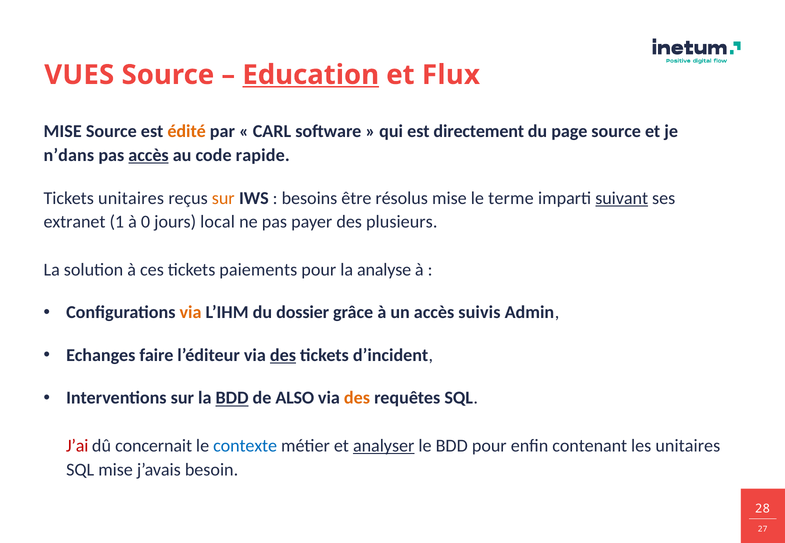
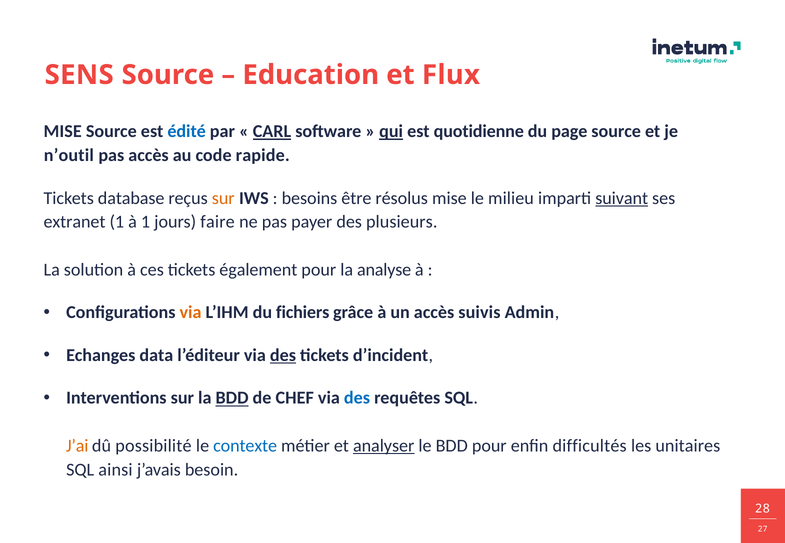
VUES: VUES -> SENS (79, 75)
Education underline: present -> none (311, 75)
édité colour: orange -> blue (187, 132)
CARL underline: none -> present (272, 132)
qui underline: none -> present (391, 132)
directement: directement -> quotidienne (479, 132)
n’dans: n’dans -> n’outil (69, 155)
accès underline: present -> none (149, 155)
Tickets unitaires: unitaires -> database (131, 198)
terme: terme -> milieu (511, 198)
à 0: 0 -> 1 (146, 222)
local: local -> faire (218, 222)
paiements: paiements -> également (258, 270)
dossier: dossier -> fichiers (303, 313)
faire: faire -> data (156, 356)
ALSO: ALSO -> CHEF (295, 398)
des colour: orange -> blue (357, 398)
J’ai colour: red -> orange (77, 446)
concernait: concernait -> possibilité (153, 446)
contenant: contenant -> difficultés (590, 446)
SQL mise: mise -> ainsi (115, 470)
